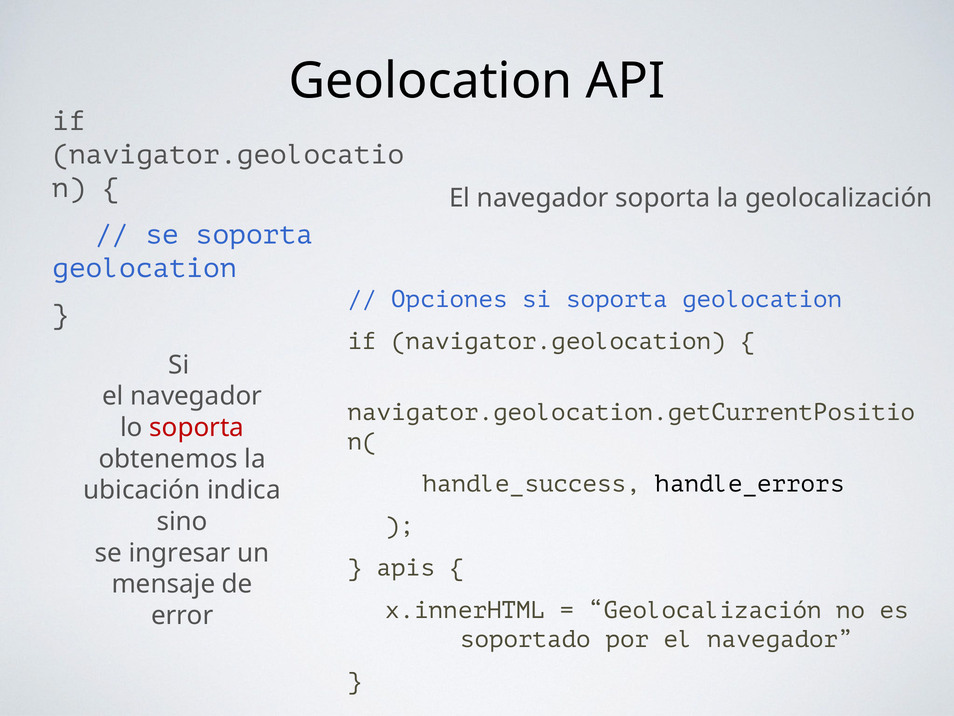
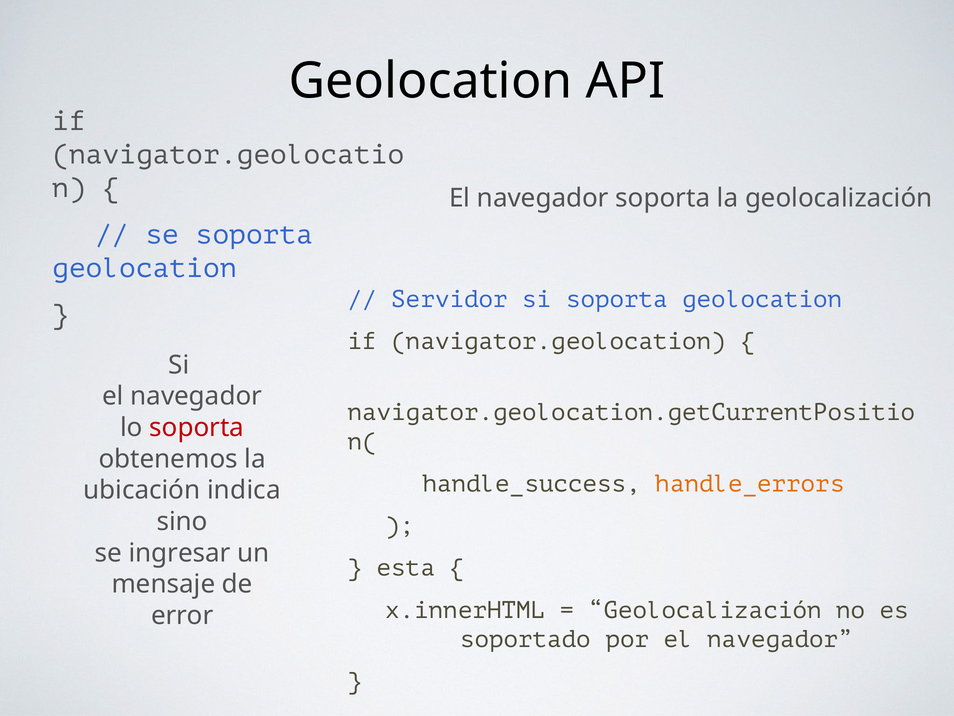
Opciones: Opciones -> Servidor (450, 299)
handle_errors colour: black -> orange (750, 483)
apis: apis -> esta (406, 568)
